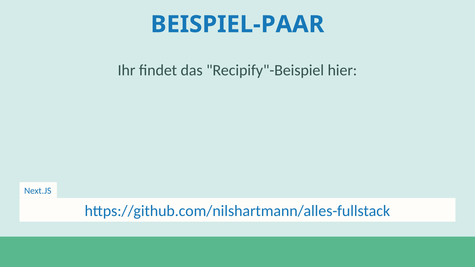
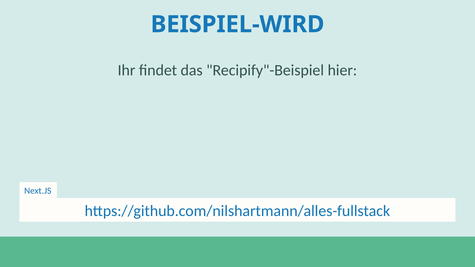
BEISPIEL-PAAR: BEISPIEL-PAAR -> BEISPIEL-WIRD (237, 24)
